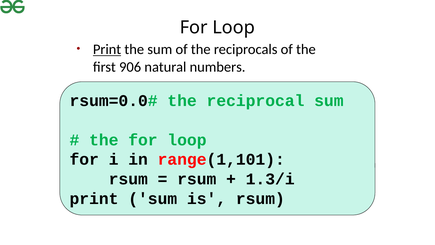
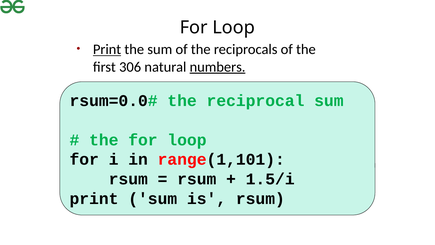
906: 906 -> 306 (130, 67)
numbers underline: none -> present (218, 67)
1.3/i: 1.3/i -> 1.5/i (270, 179)
